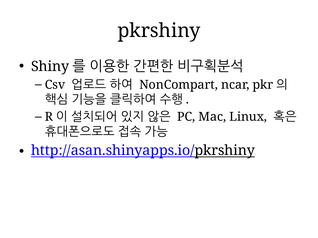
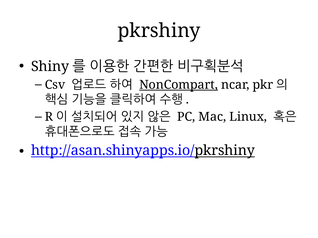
NonCompart underline: none -> present (179, 85)
